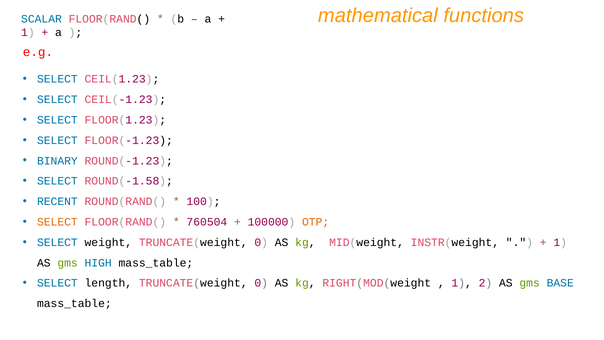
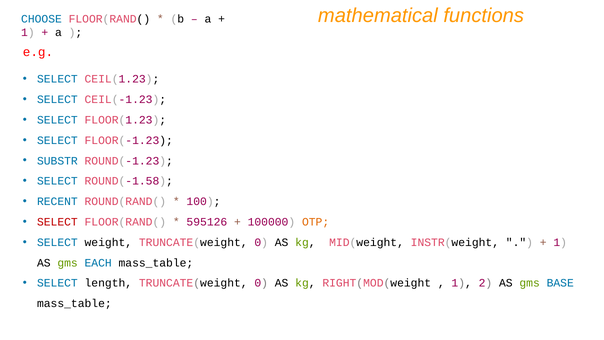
SCALAR: SCALAR -> CHOOSE (41, 19)
BINARY: BINARY -> SUBSTR (57, 161)
SELECT colour: orange -> red (57, 222)
760504: 760504 -> 595126 (207, 222)
HIGH: HIGH -> EACH (98, 263)
